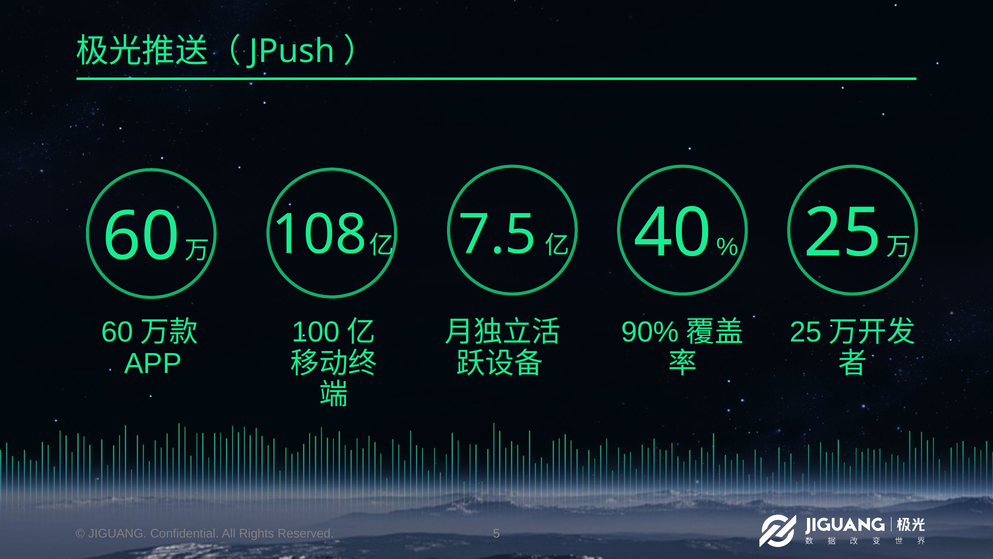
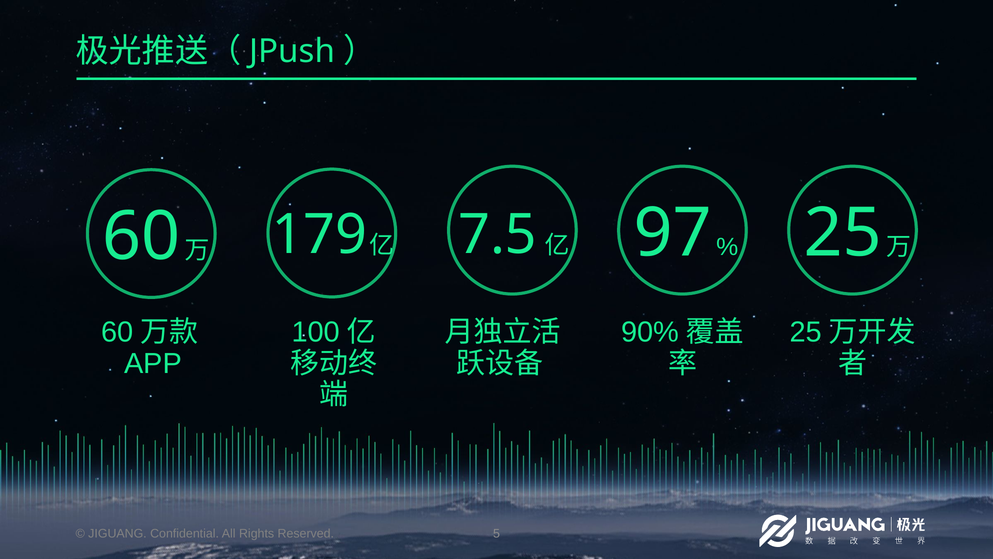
108: 108 -> 179 (319, 234)
40: 40 -> 97 (673, 233)
